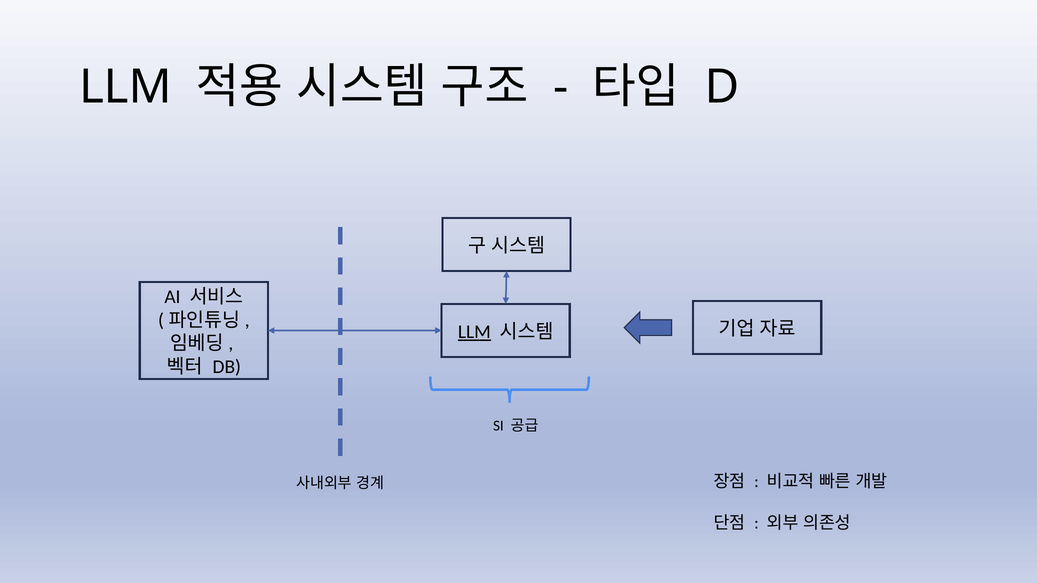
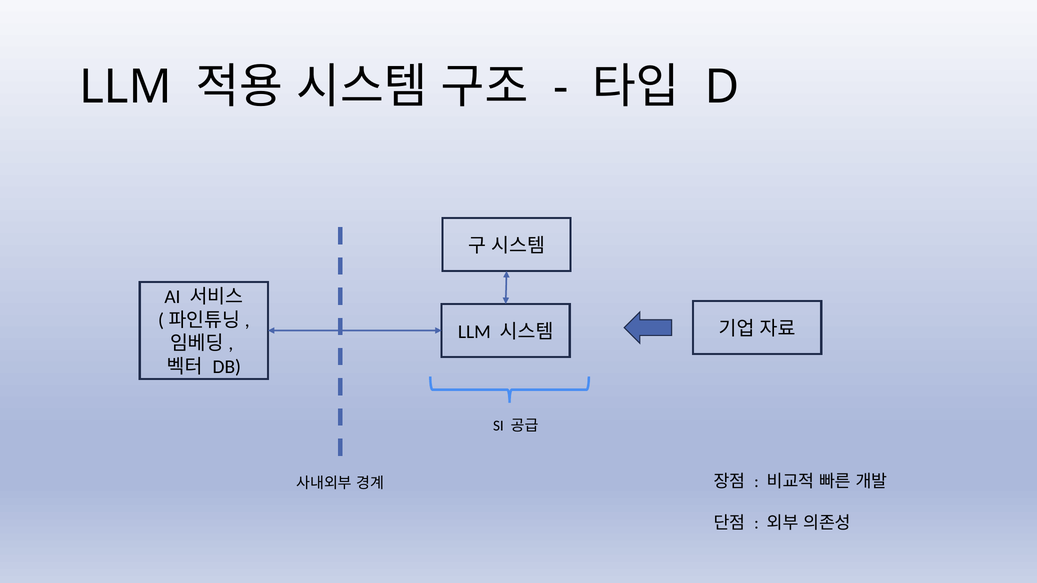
LLM underline: present -> none (474, 332)
